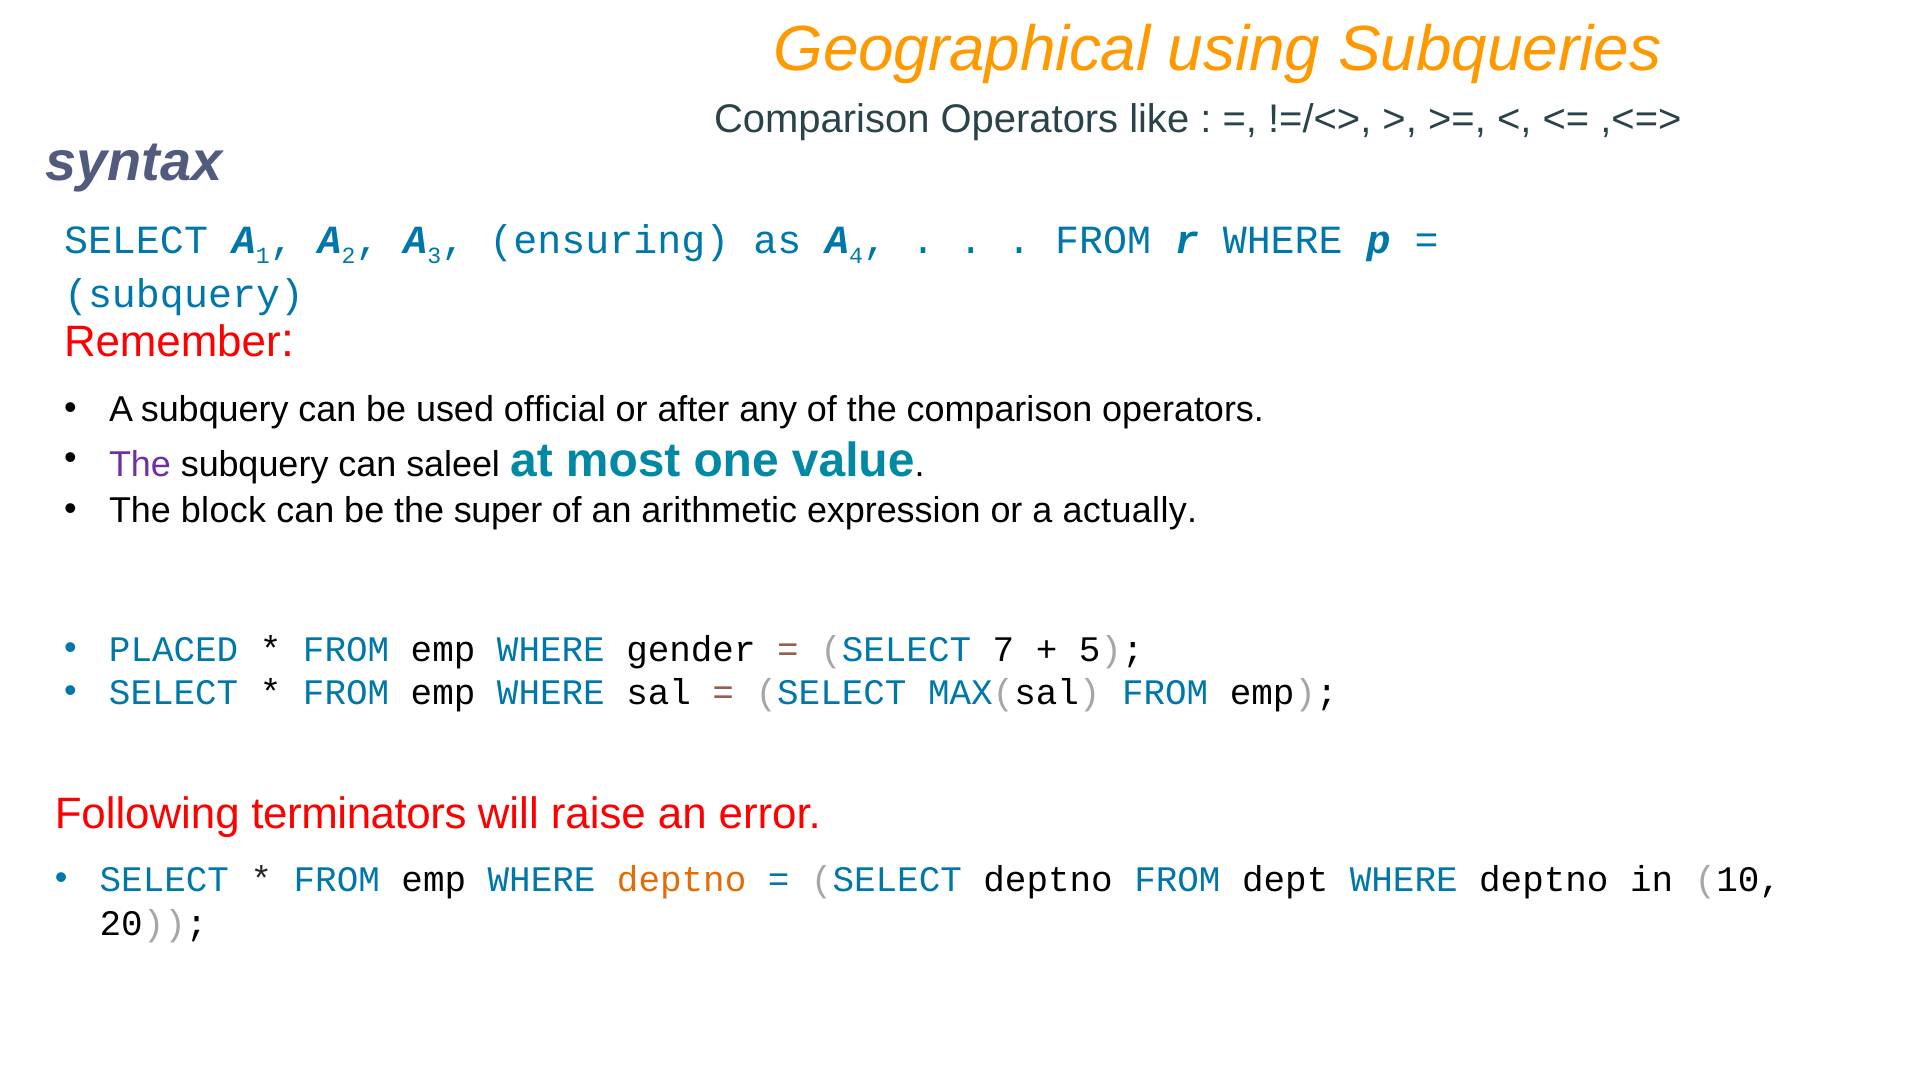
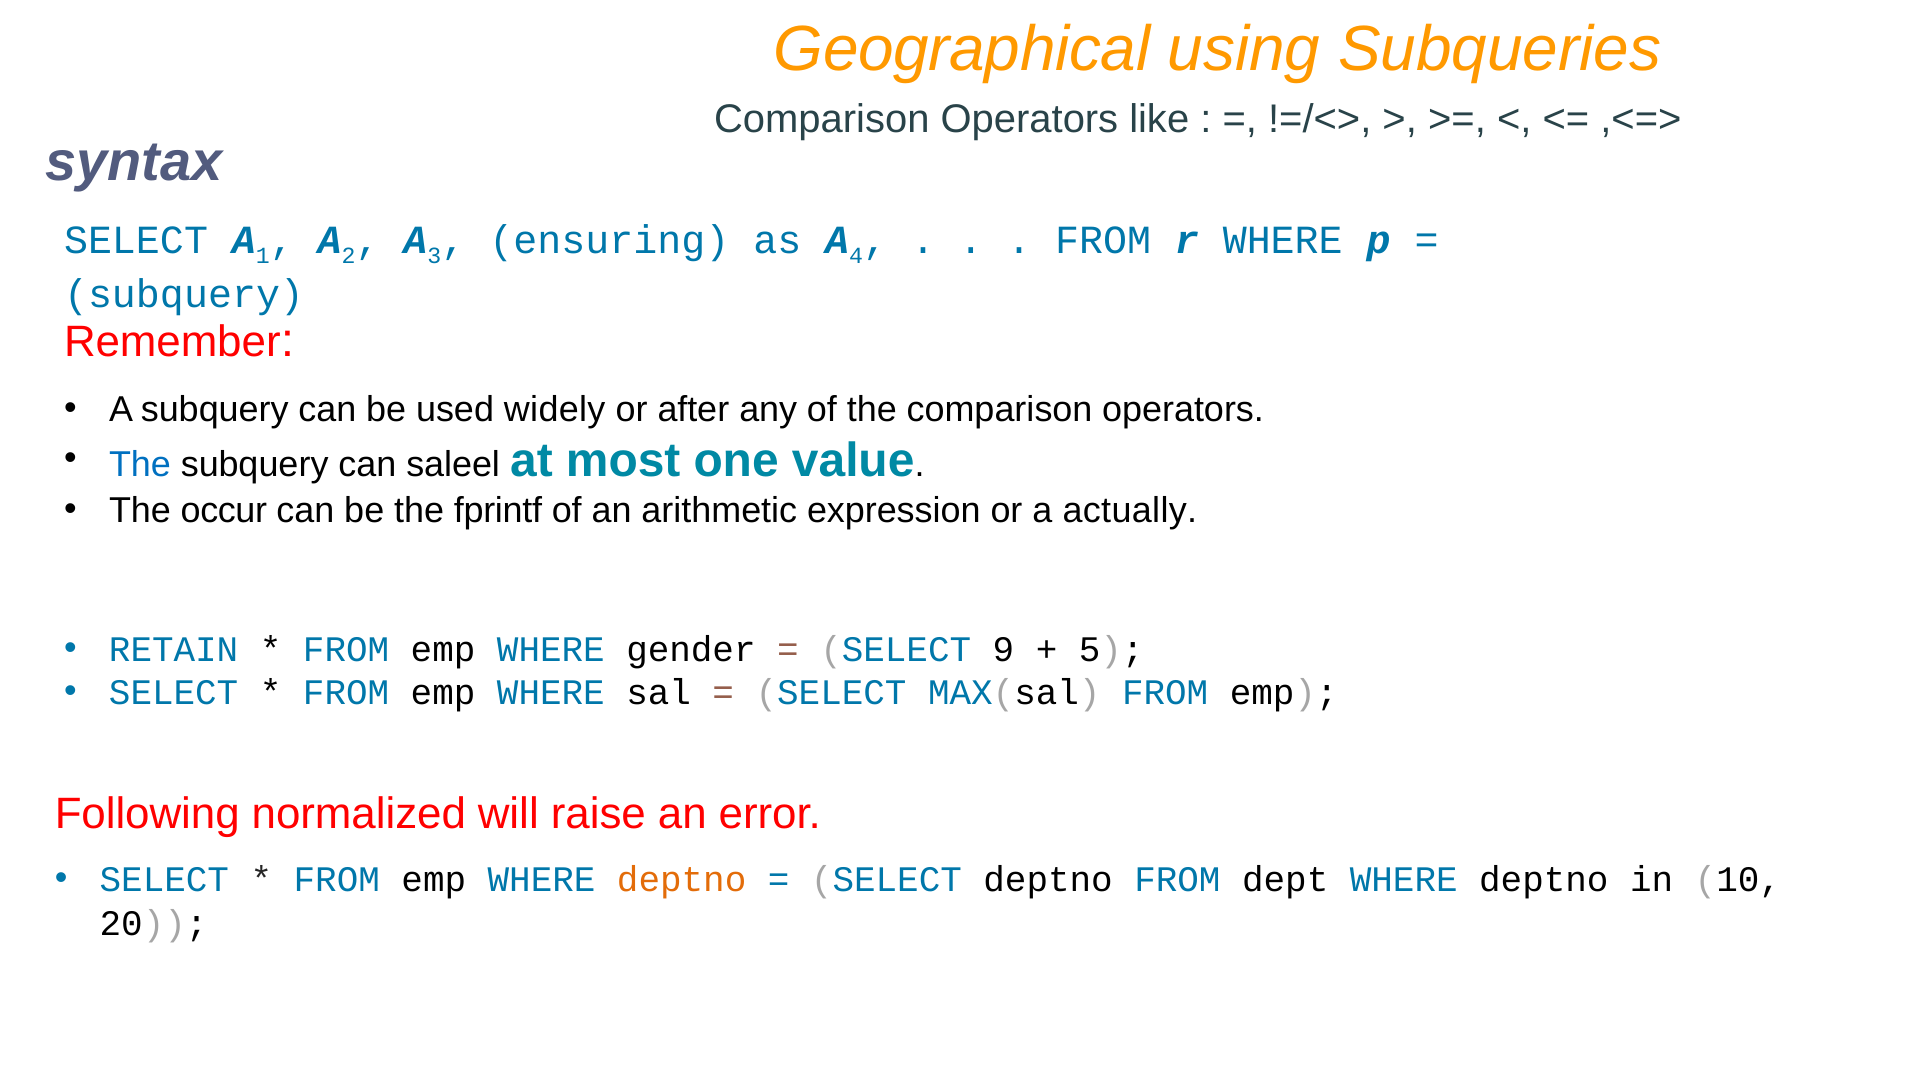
official: official -> widely (555, 410)
The colour: purple -> blue (140, 465)
block: block -> occur (224, 510)
super: super -> fprintf (498, 510)
PLACED: PLACED -> RETAIN (174, 649)
7: 7 -> 9 (1003, 649)
terminators: terminators -> normalized (359, 813)
